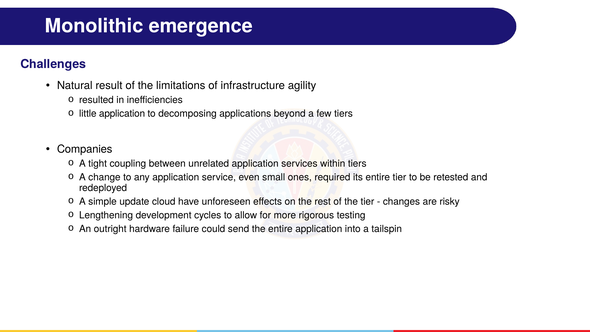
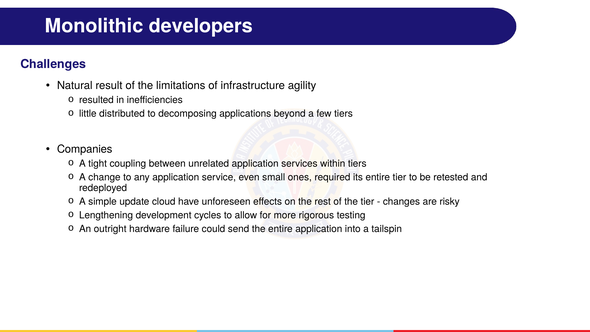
emergence: emergence -> developers (201, 26)
little application: application -> distributed (122, 114)
